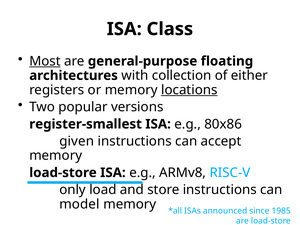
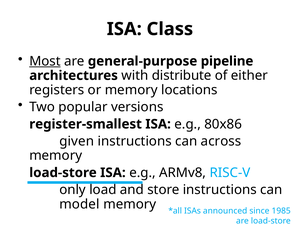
floating: floating -> pipeline (227, 61)
collection: collection -> distribute (182, 76)
locations underline: present -> none (189, 90)
accept: accept -> across (221, 141)
